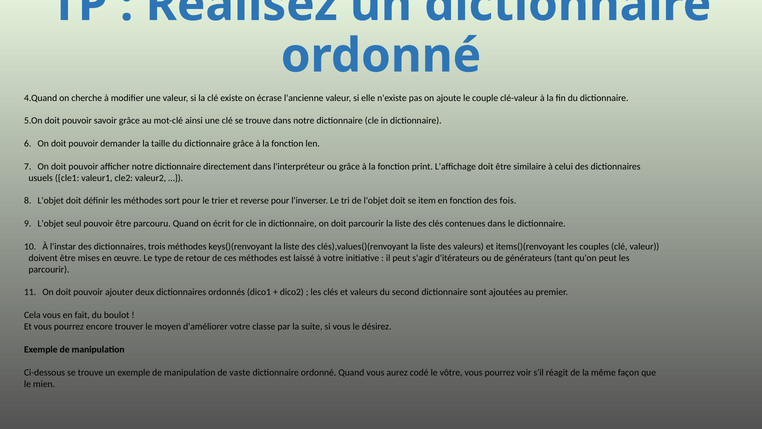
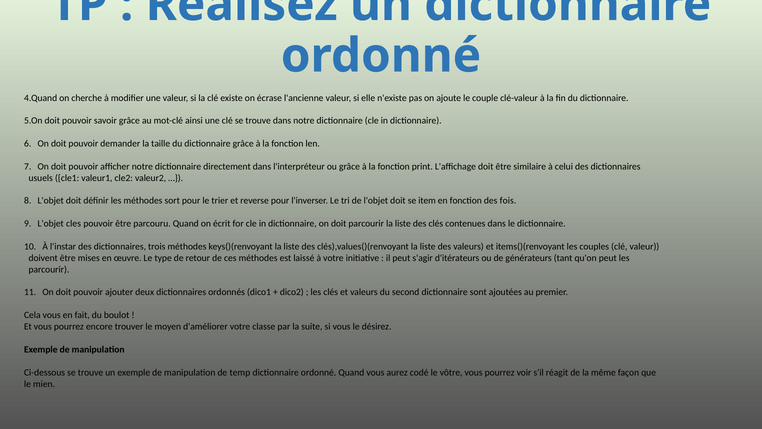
seul: seul -> cles (74, 223)
vaste: vaste -> temp (240, 372)
